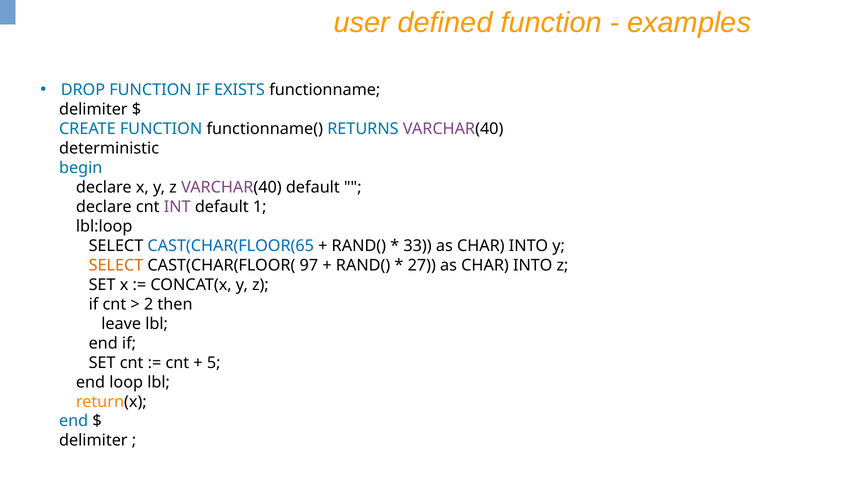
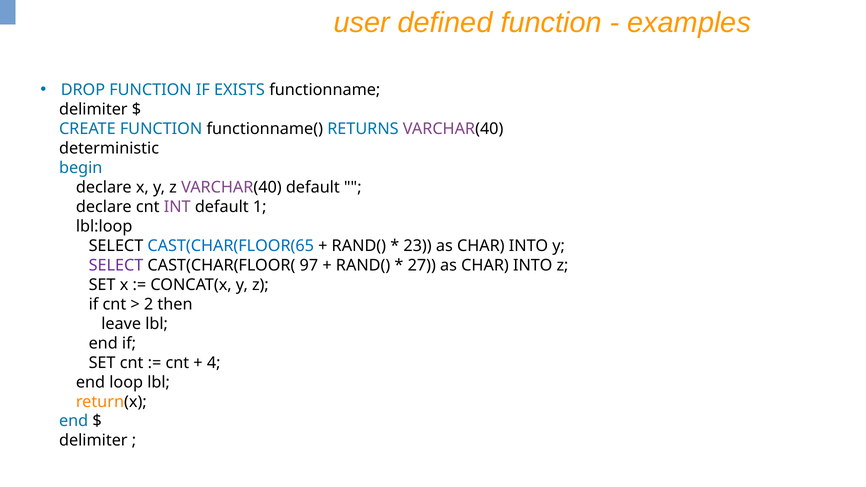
33: 33 -> 23 (418, 246)
SELECT colour: orange -> purple (116, 265)
5: 5 -> 4 (214, 363)
